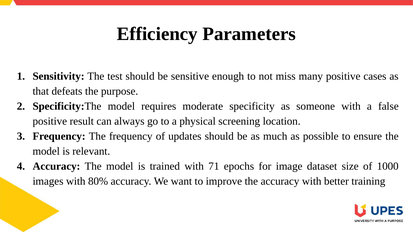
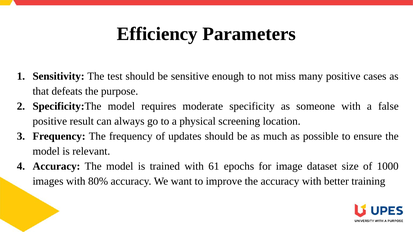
71: 71 -> 61 (214, 166)
